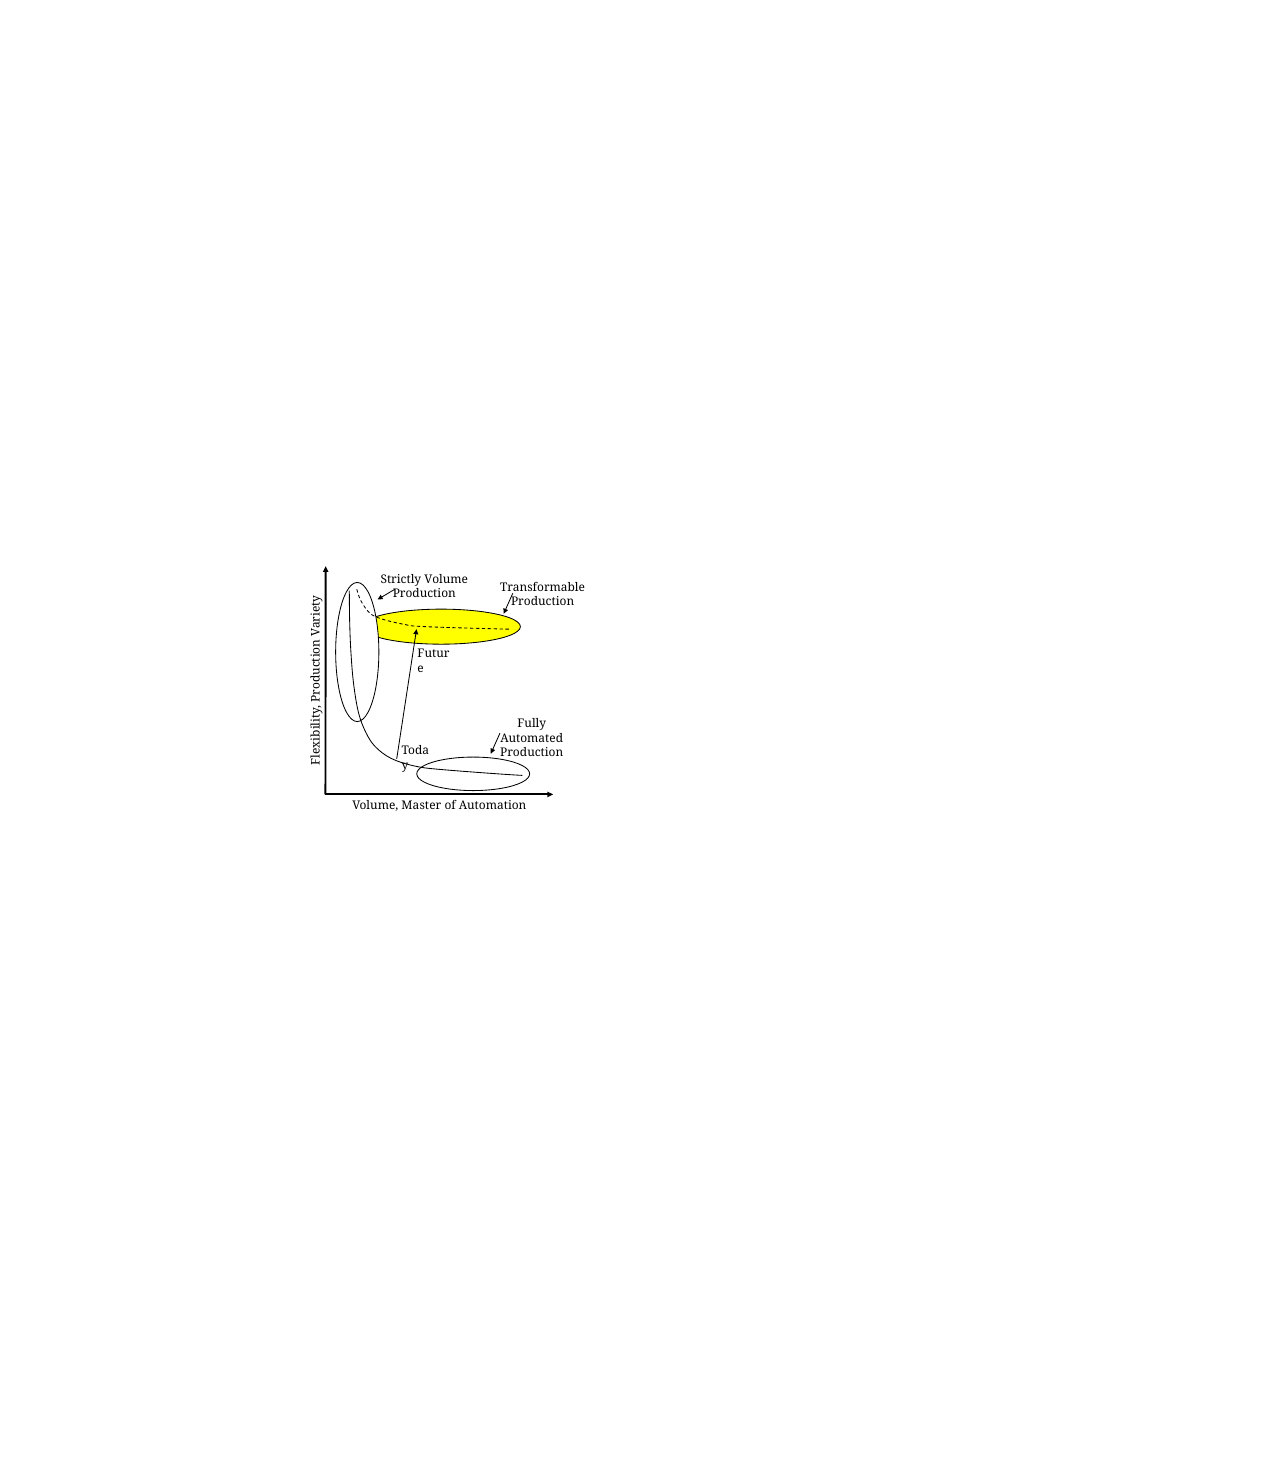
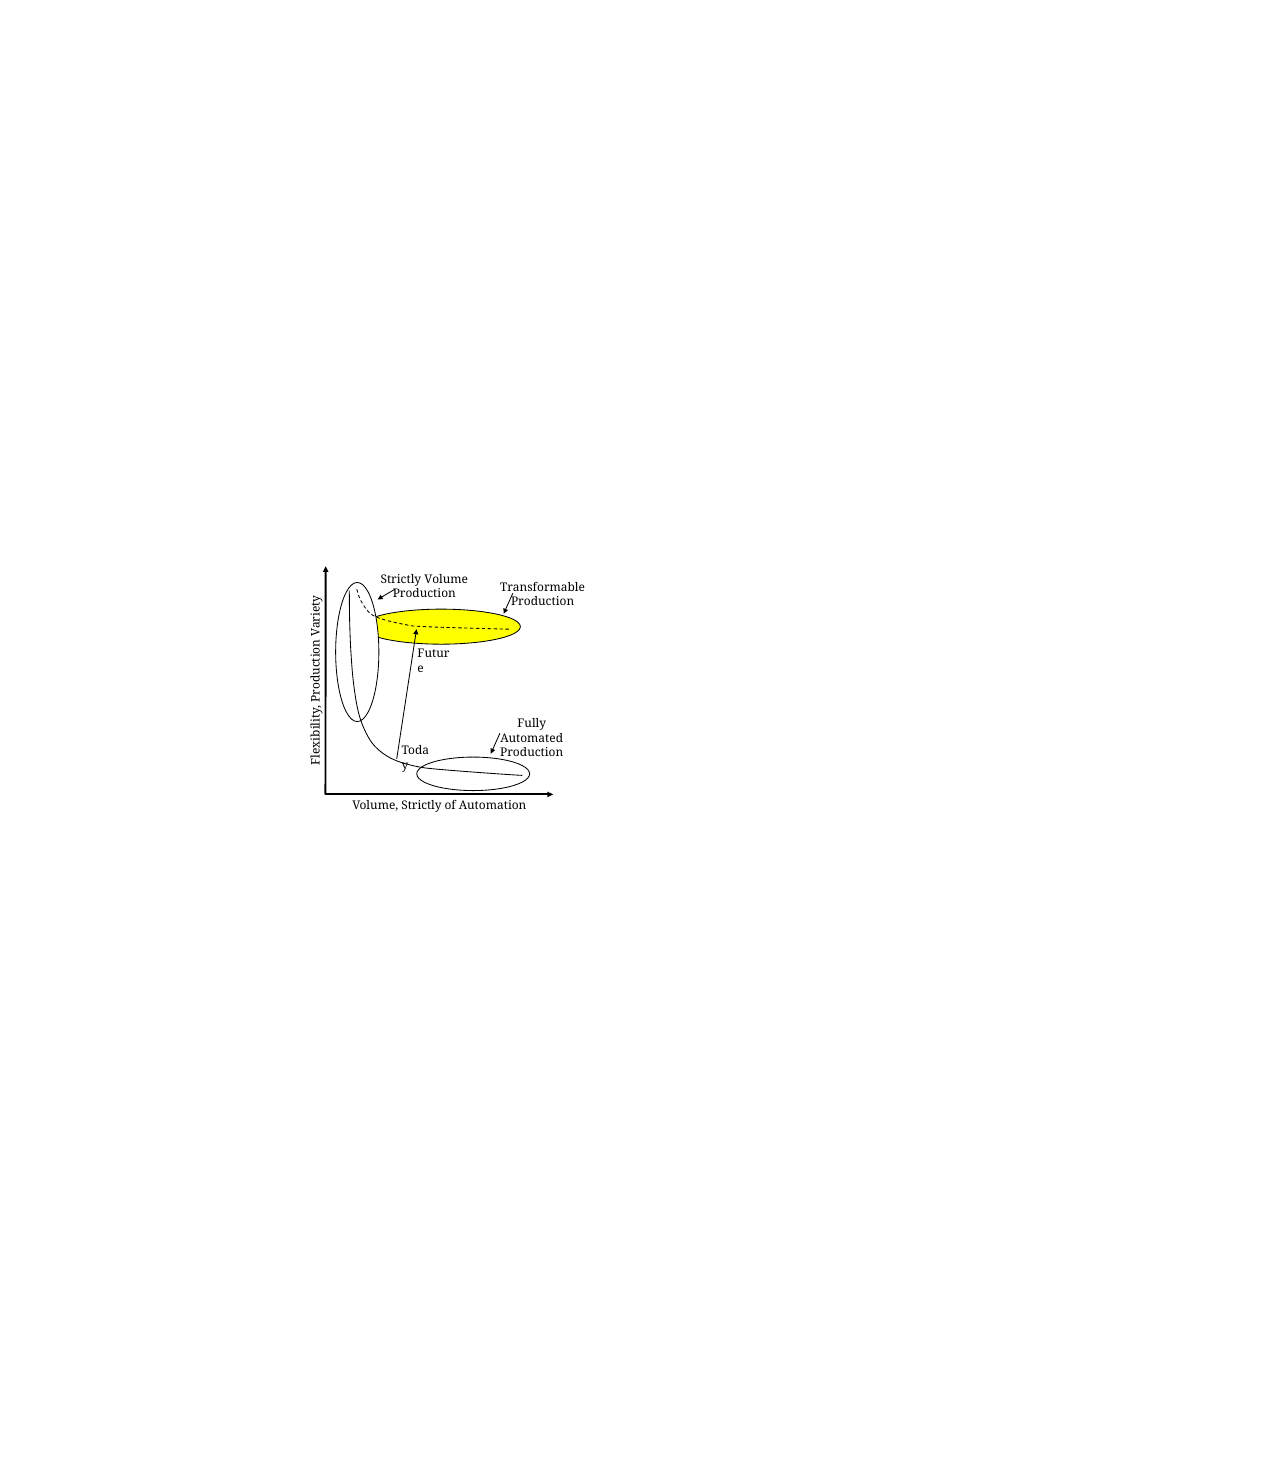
Volume Master: Master -> Strictly (421, 806)
